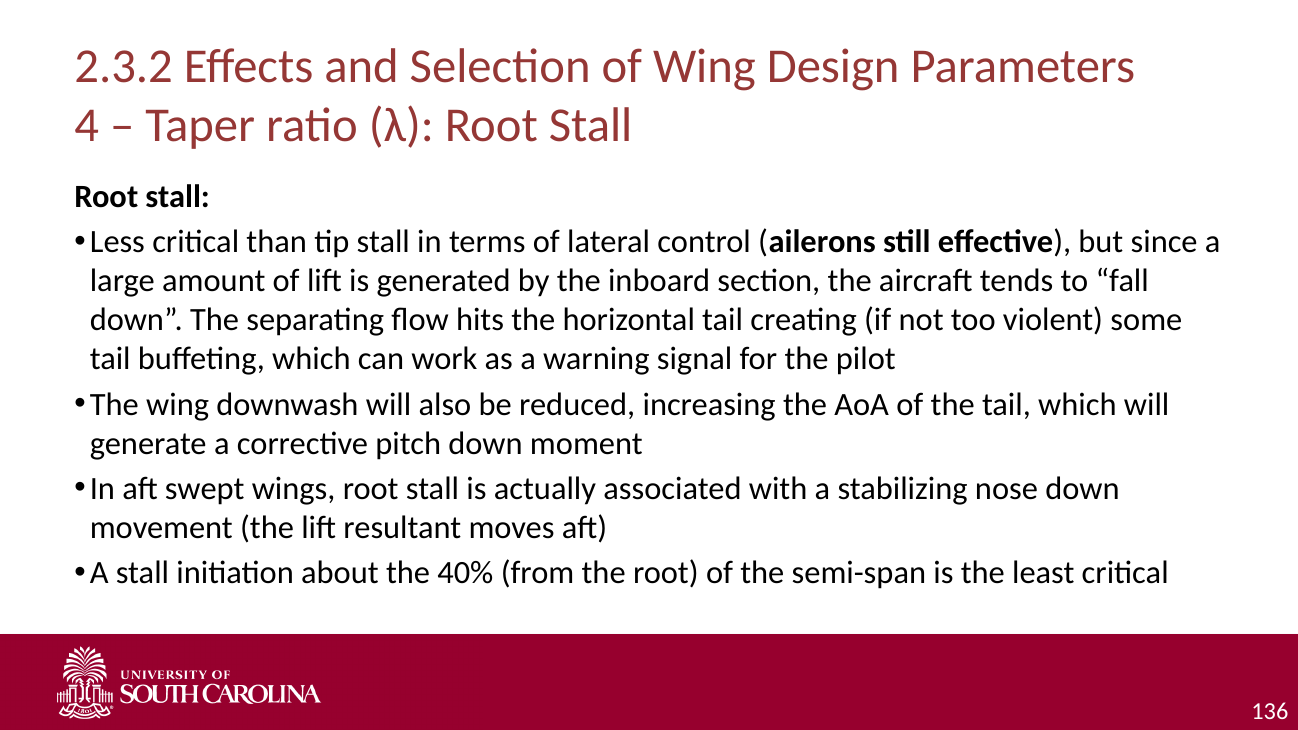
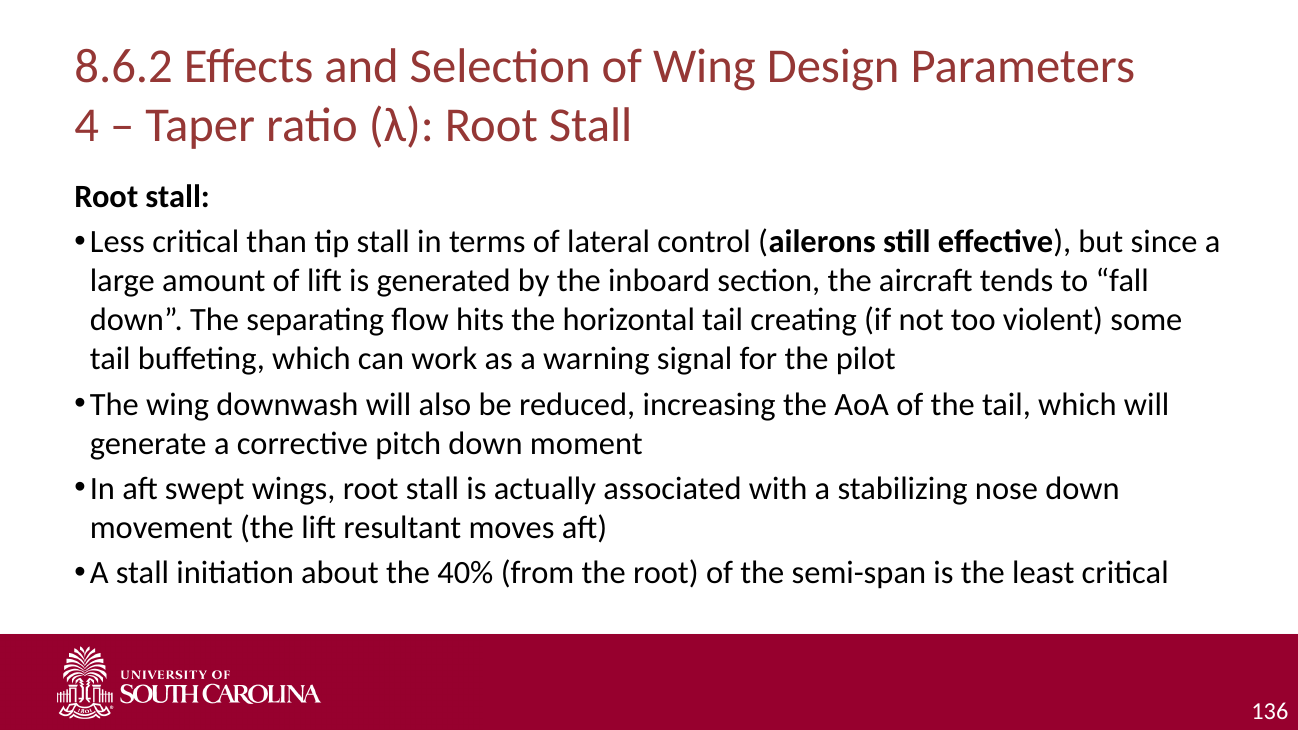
2.3.2: 2.3.2 -> 8.6.2 (124, 67)
